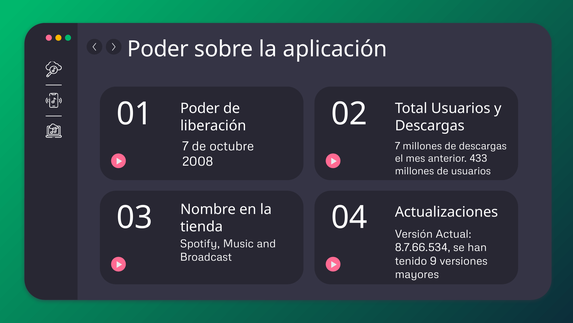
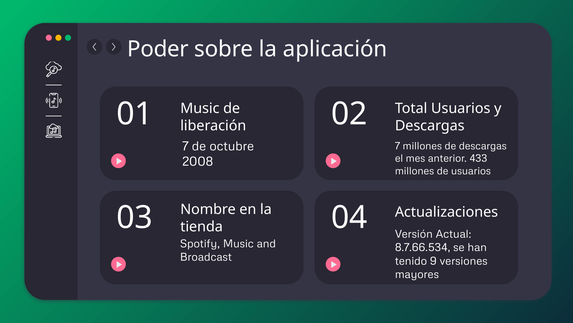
Poder: Poder -> Music (200, 108)
